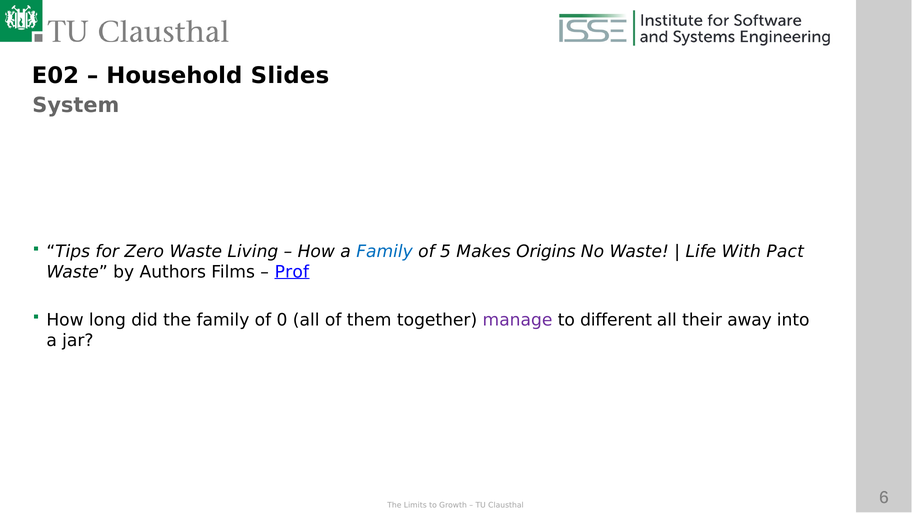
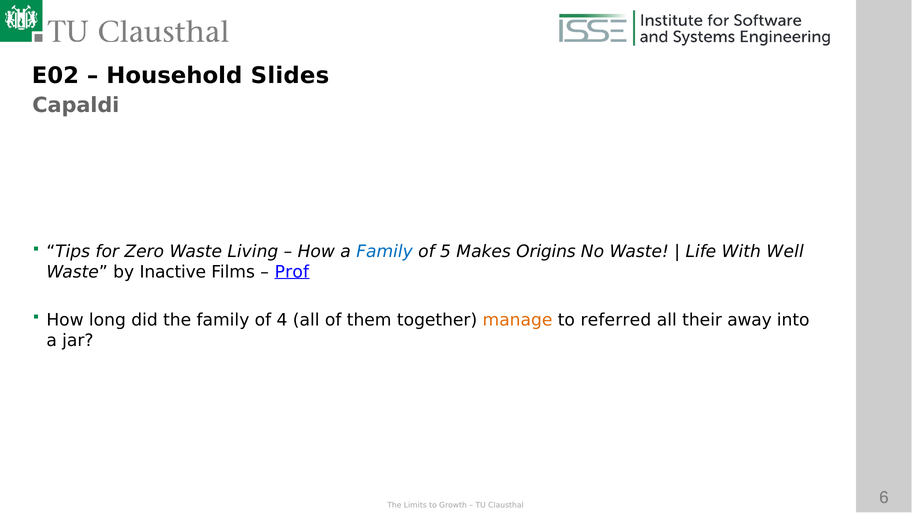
System: System -> Capaldi (76, 106)
Pact: Pact -> Well (785, 252)
Authors: Authors -> Inactive (173, 272)
0: 0 -> 4 (282, 320)
manage colour: purple -> orange (518, 320)
different: different -> referred (616, 320)
